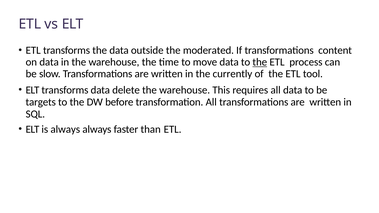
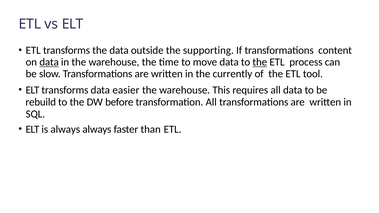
moderated: moderated -> supporting (208, 50)
data underline: none -> present (49, 62)
delete: delete -> easier (126, 90)
targets: targets -> rebuild (41, 102)
